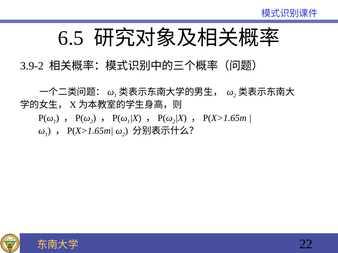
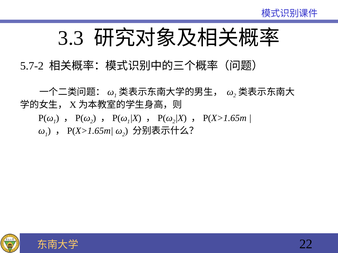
6.5: 6.5 -> 3.3 (71, 38)
3.9-2: 3.9-2 -> 5.7-2 (32, 66)
